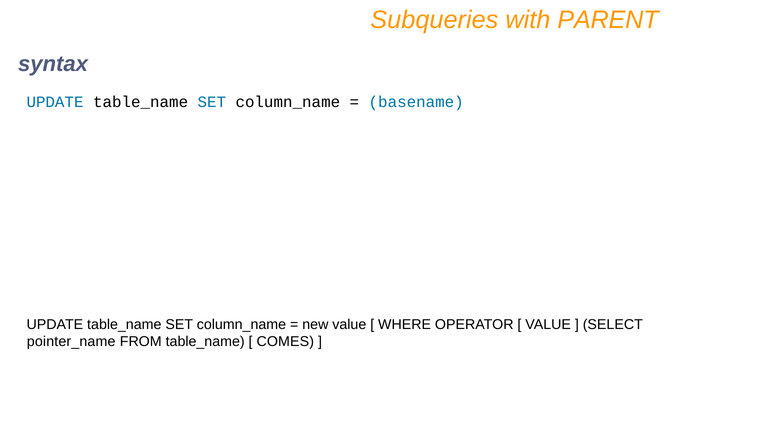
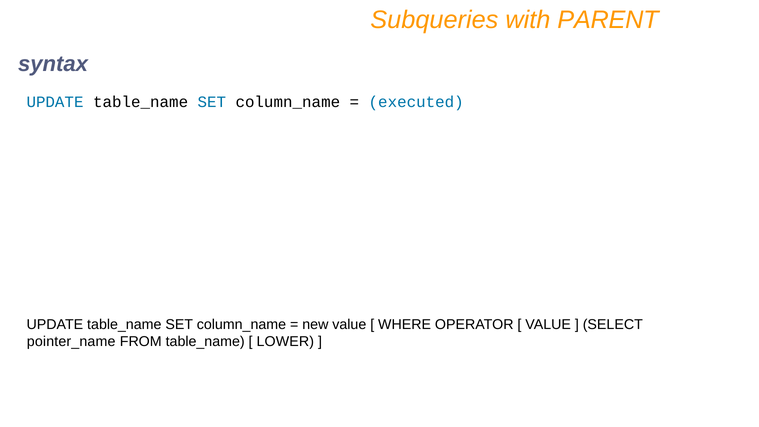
basename: basename -> executed (416, 102)
COMES: COMES -> LOWER (285, 342)
